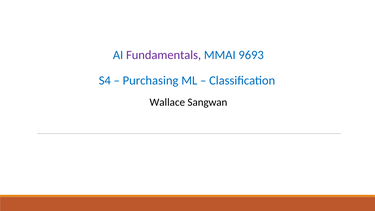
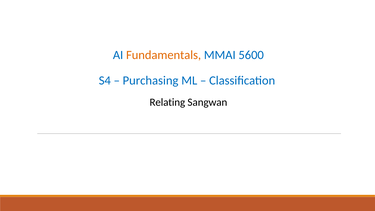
Fundamentals colour: purple -> orange (164, 55)
9693: 9693 -> 5600 (251, 55)
Wallace: Wallace -> Relating (167, 102)
